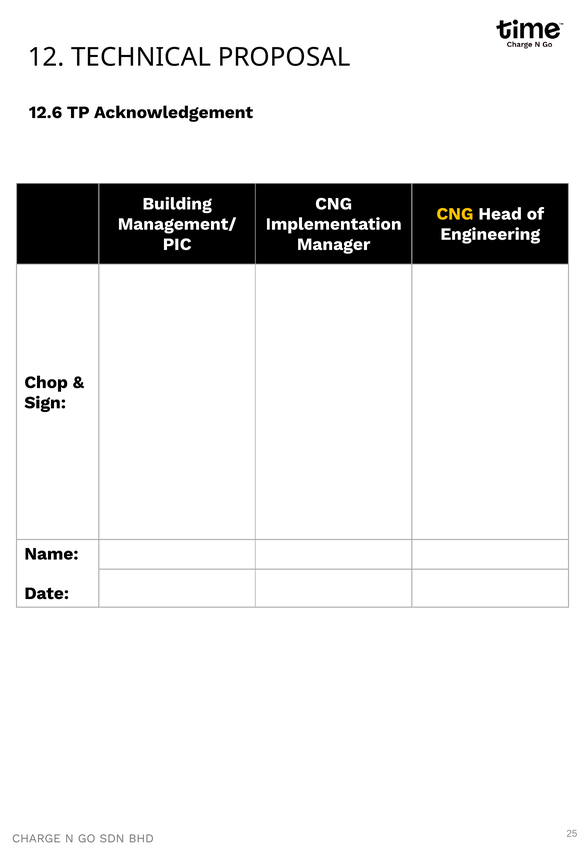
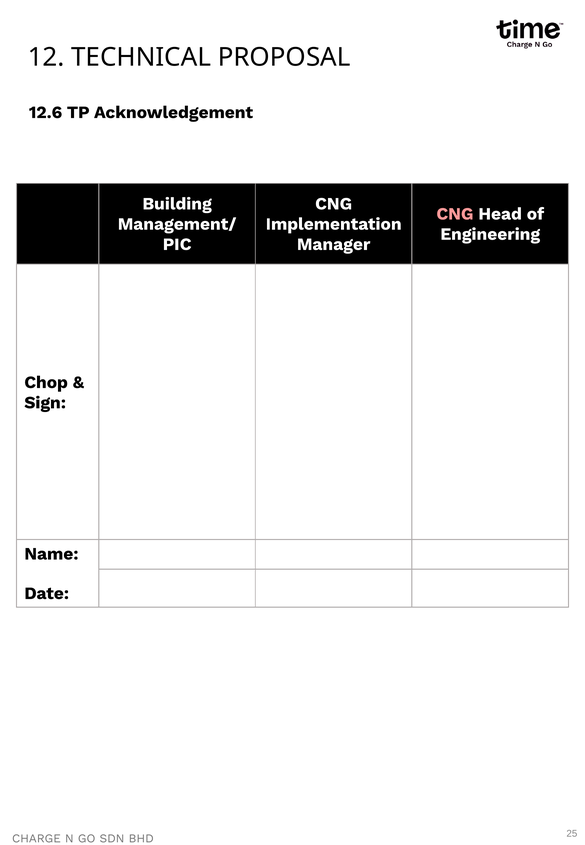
CNG colour: yellow -> pink (455, 214)
